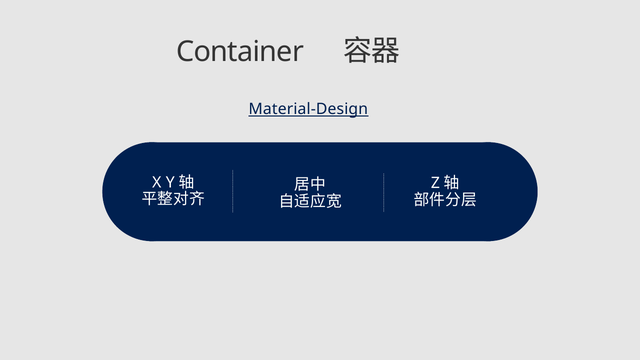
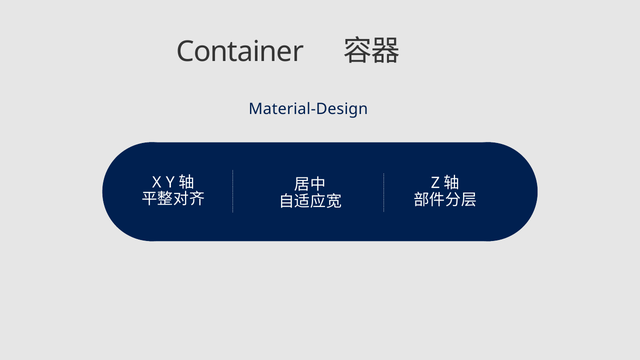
Material-Design underline: present -> none (308, 109)
